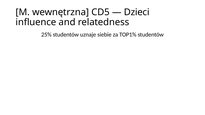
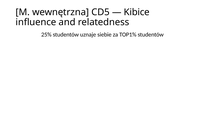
Dzieci: Dzieci -> Kibice (137, 12)
